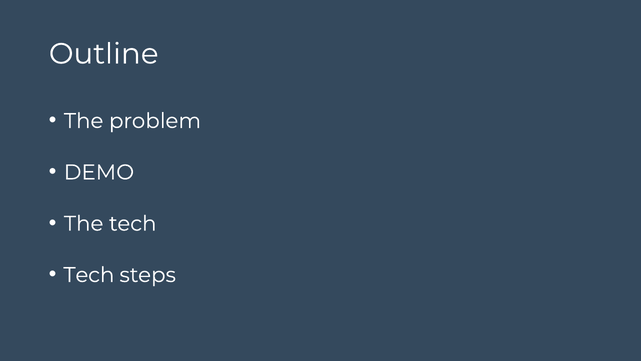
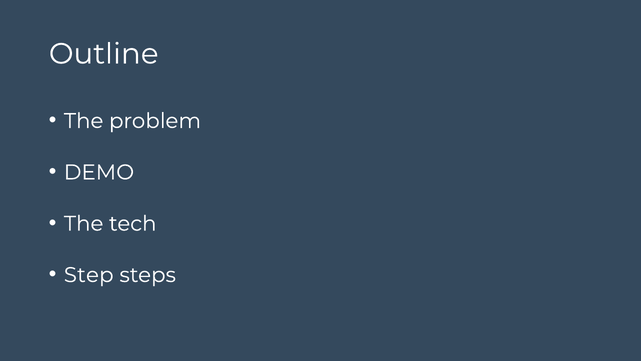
Tech: Tech -> Step (89, 275)
